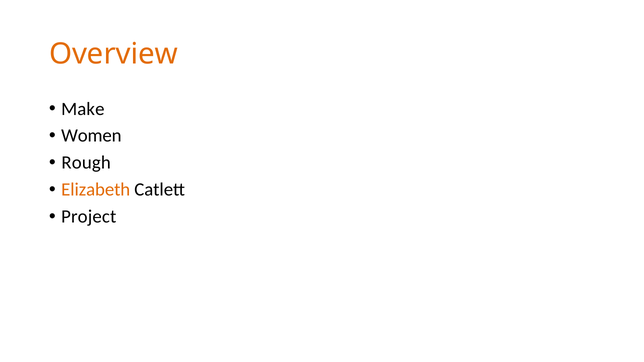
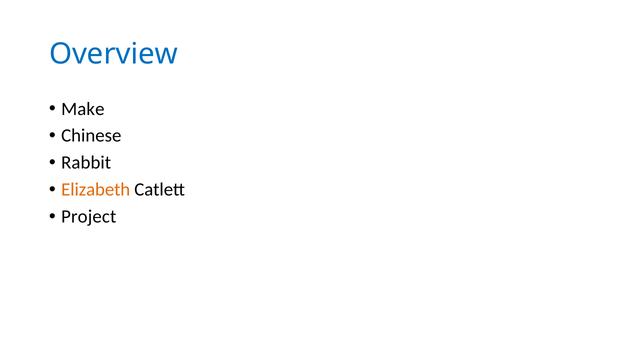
Overview colour: orange -> blue (114, 54)
Women: Women -> Chinese (91, 136)
Rough: Rough -> Rabbit (86, 163)
